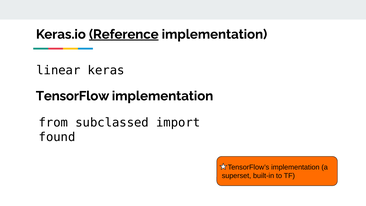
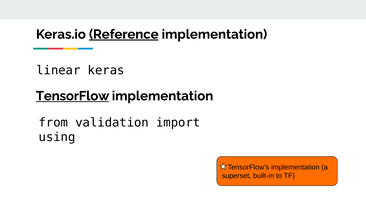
TensorFlow underline: none -> present (73, 96)
subclassed: subclassed -> validation (112, 122)
found: found -> using (57, 137)
